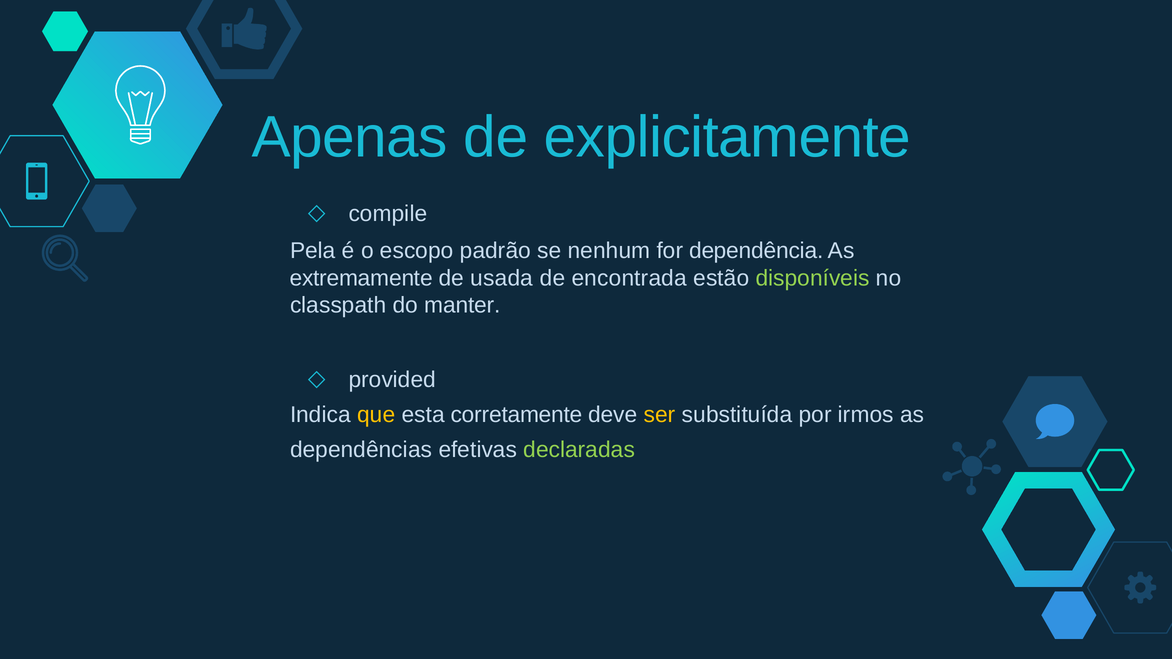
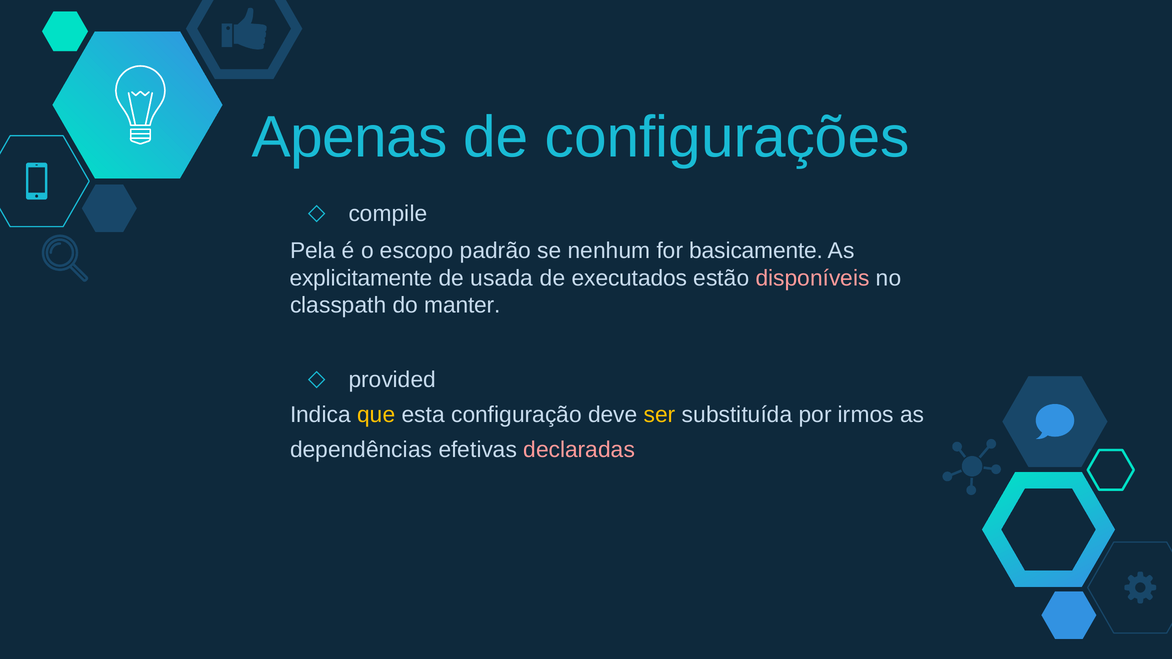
explicitamente: explicitamente -> configurações (727, 137)
dependência: dependência -> basicamente (756, 251)
extremamente: extremamente -> explicitamente (361, 278)
encontrada: encontrada -> executados (629, 278)
disponíveis colour: light green -> pink (813, 278)
corretamente: corretamente -> configuração (516, 415)
declaradas colour: light green -> pink (579, 450)
